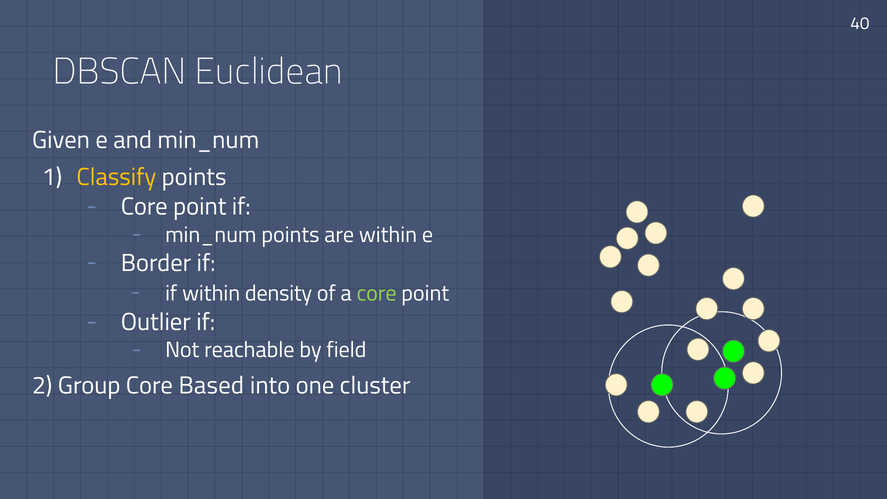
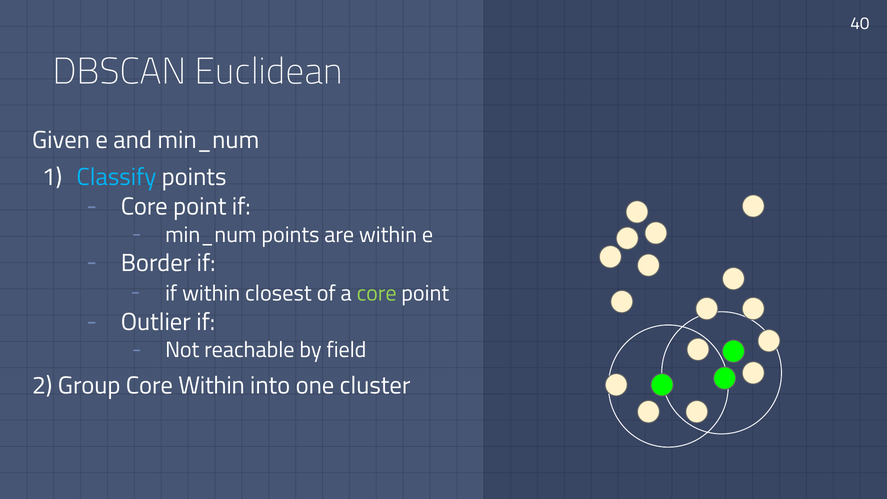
Classify colour: yellow -> light blue (116, 177)
density: density -> closest (278, 293)
Core Based: Based -> Within (212, 386)
